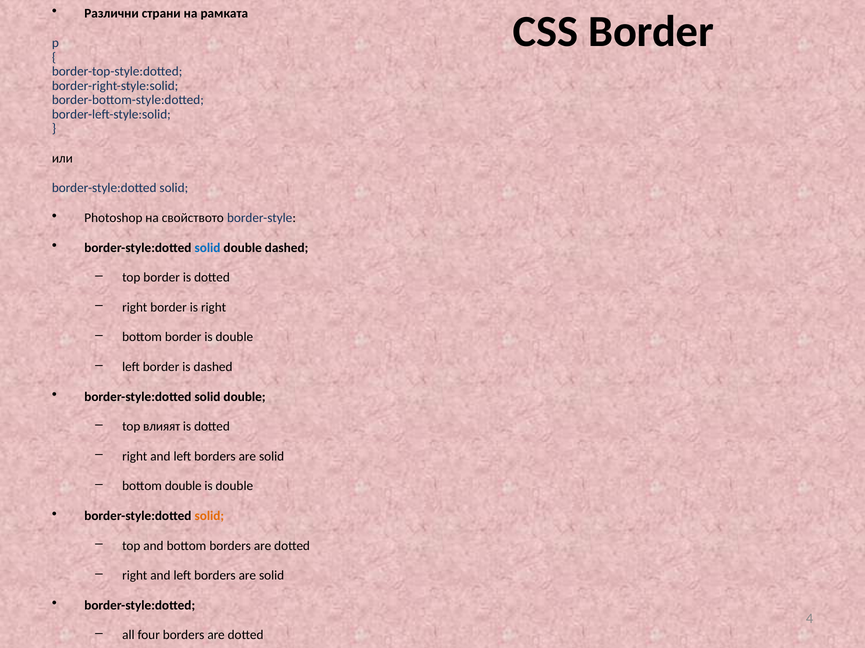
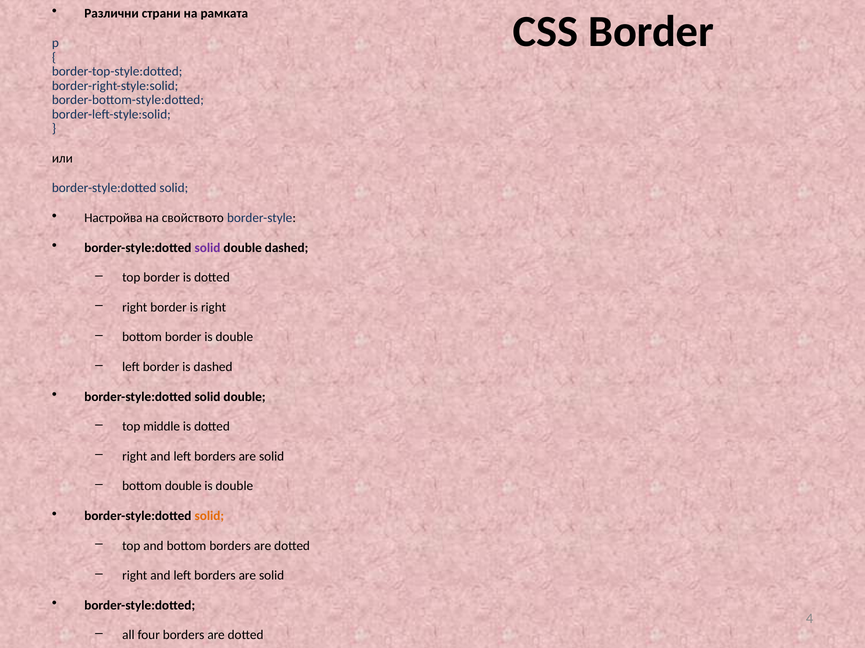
Photoshop: Photoshop -> Настройва (113, 218)
solid colour: blue -> purple (207, 248)
влияят: влияят -> middle (162, 427)
